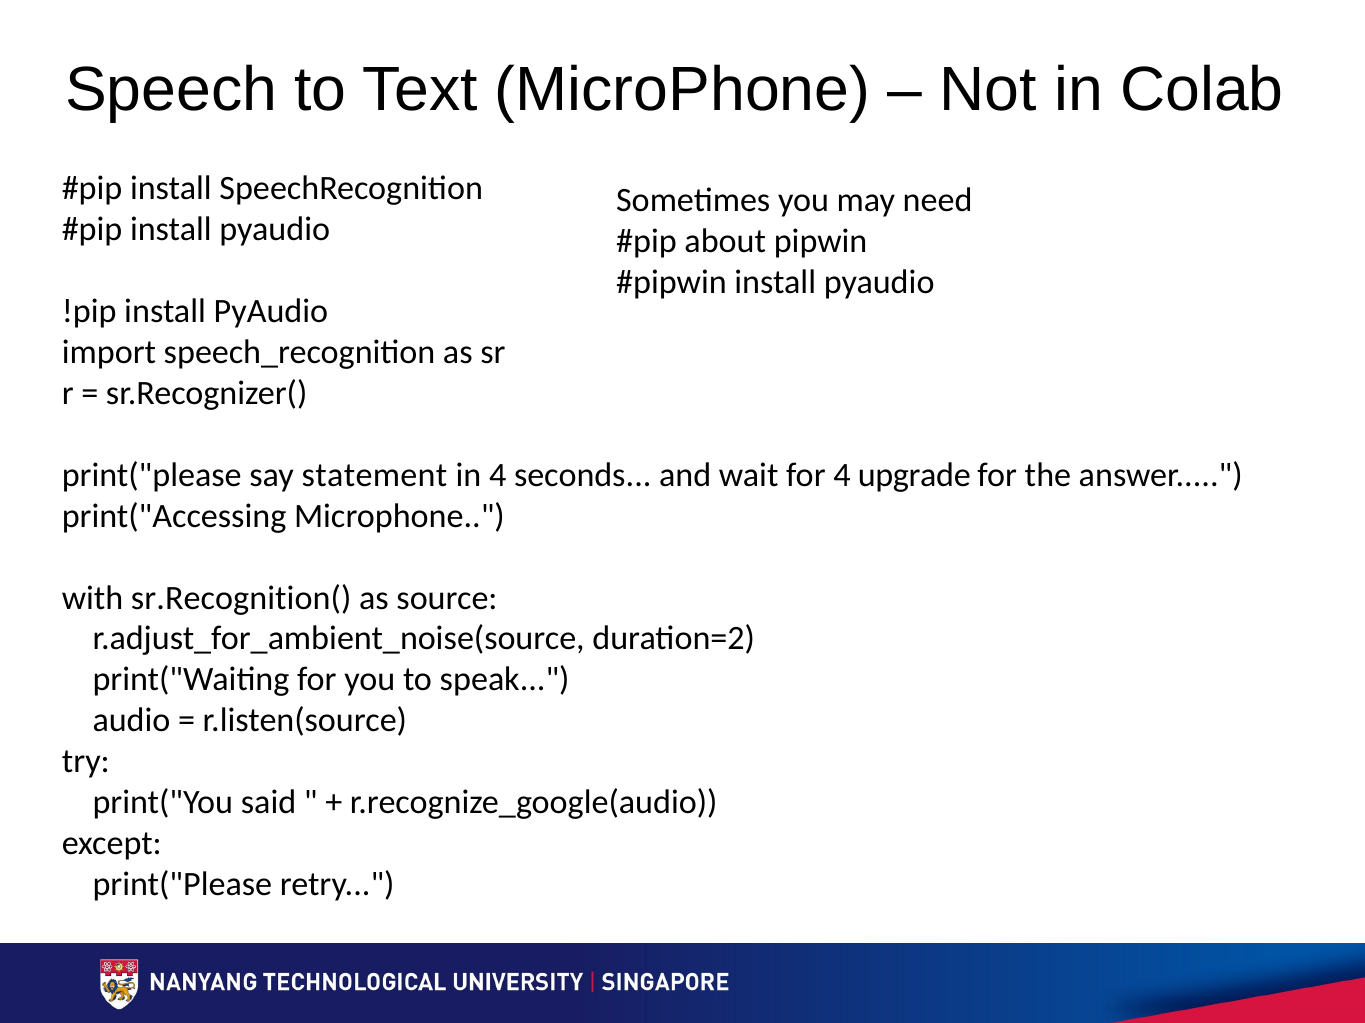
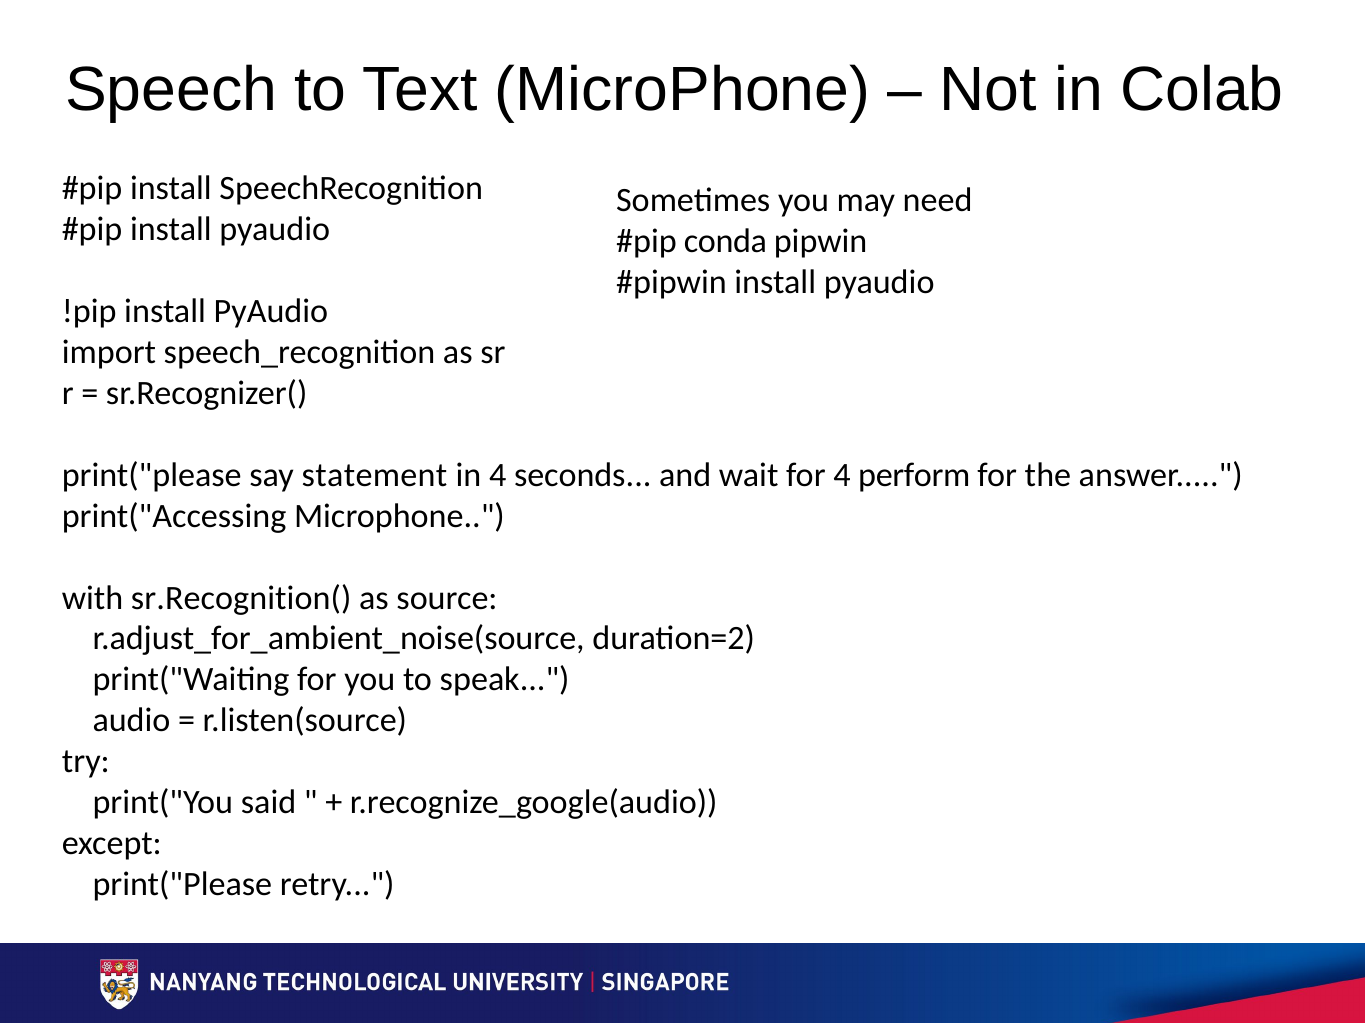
about: about -> conda (725, 241)
upgrade: upgrade -> perform (914, 475)
